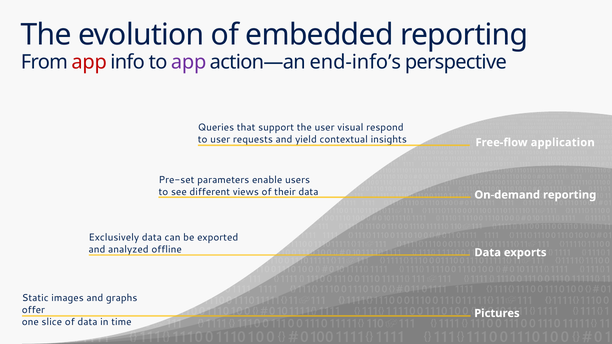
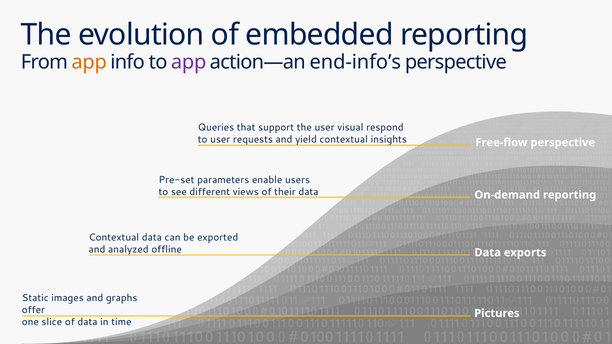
app colour: red -> orange (89, 62)
Free-flow application: application -> perspective (563, 143)
Exclusively: Exclusively -> Contextual (114, 238)
